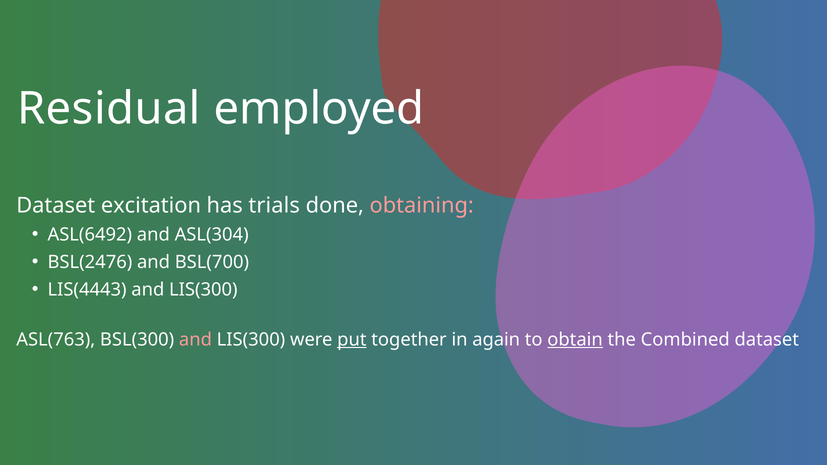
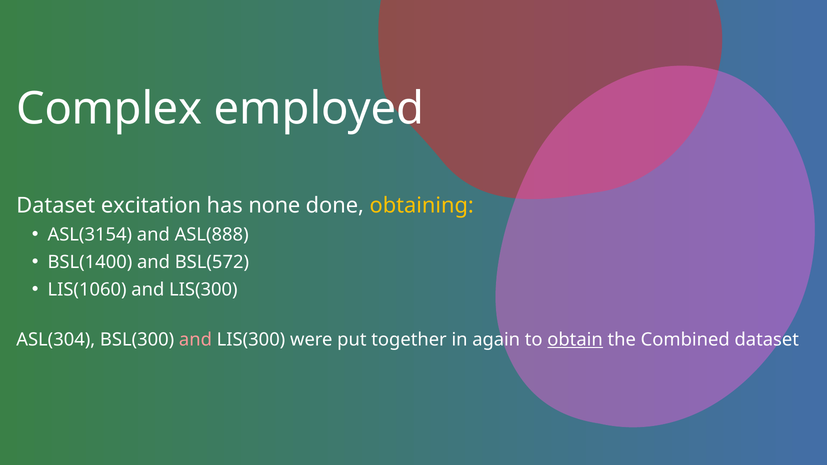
Residual: Residual -> Complex (109, 109)
trials: trials -> none (274, 205)
obtaining colour: pink -> yellow (422, 205)
ASL(6492: ASL(6492 -> ASL(3154 (90, 235)
ASL(304: ASL(304 -> ASL(888 (212, 235)
BSL(2476: BSL(2476 -> BSL(1400 (90, 262)
BSL(700: BSL(700 -> BSL(572 (212, 262)
LIS(4443: LIS(4443 -> LIS(1060 (87, 290)
ASL(763: ASL(763 -> ASL(304 (56, 340)
put underline: present -> none (352, 340)
